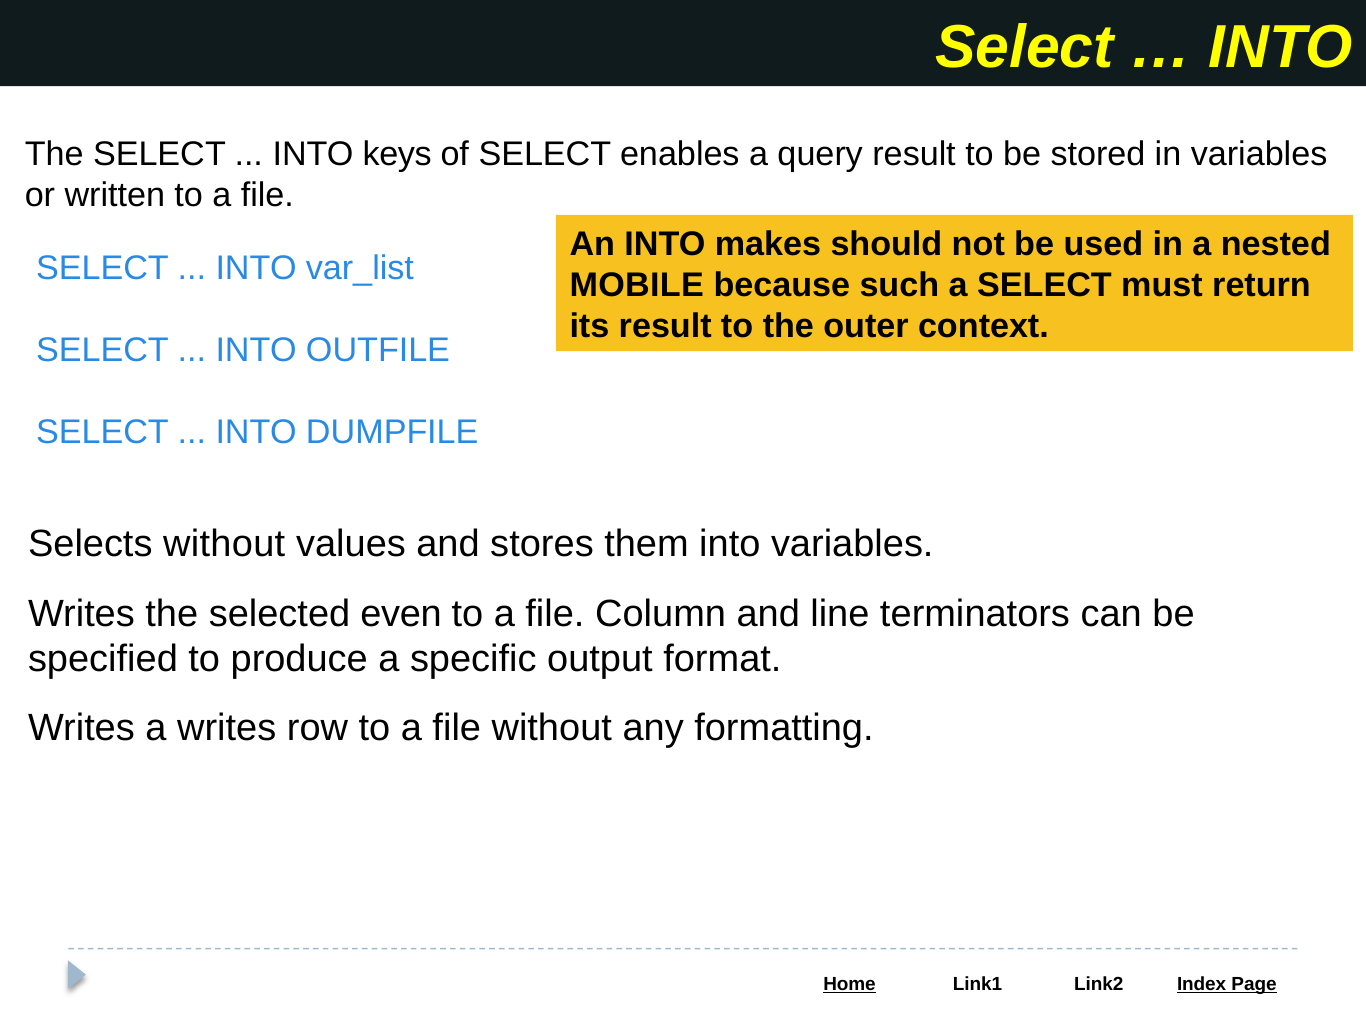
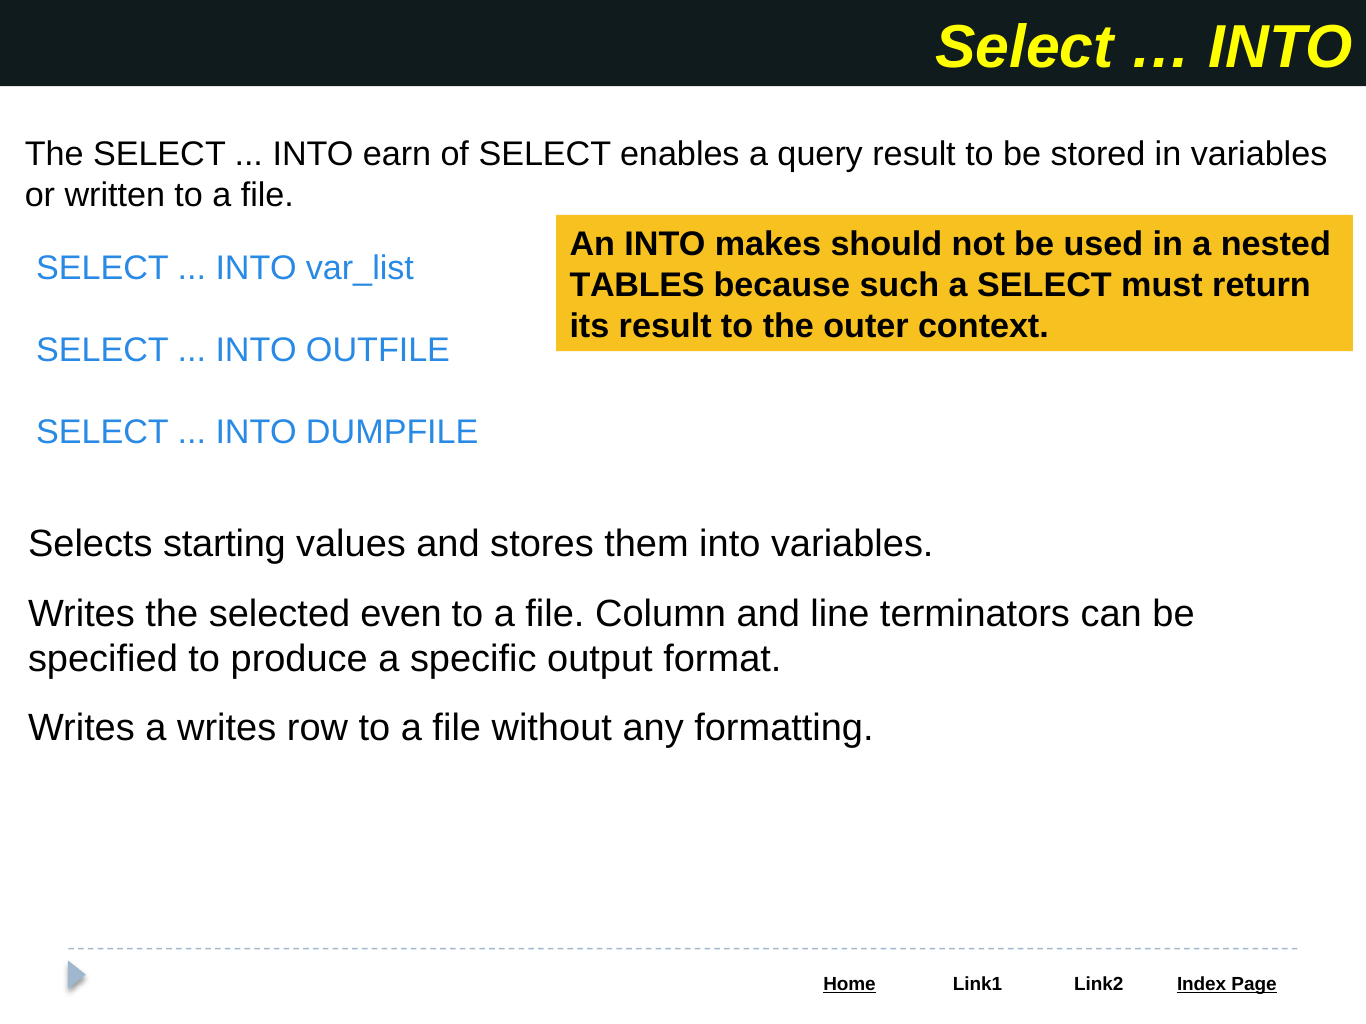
keys: keys -> earn (397, 155)
MOBILE: MOBILE -> TABLES (637, 285)
Selects without: without -> starting (224, 544)
